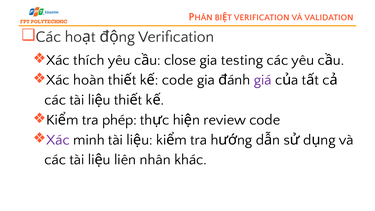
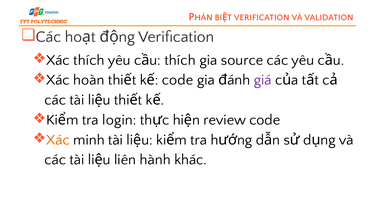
close: close -> thích (180, 60)
testing: testing -> source (242, 60)
phép: phép -> login (119, 120)
Xác colour: purple -> orange (58, 140)
nhân: nhân -> hành (155, 160)
